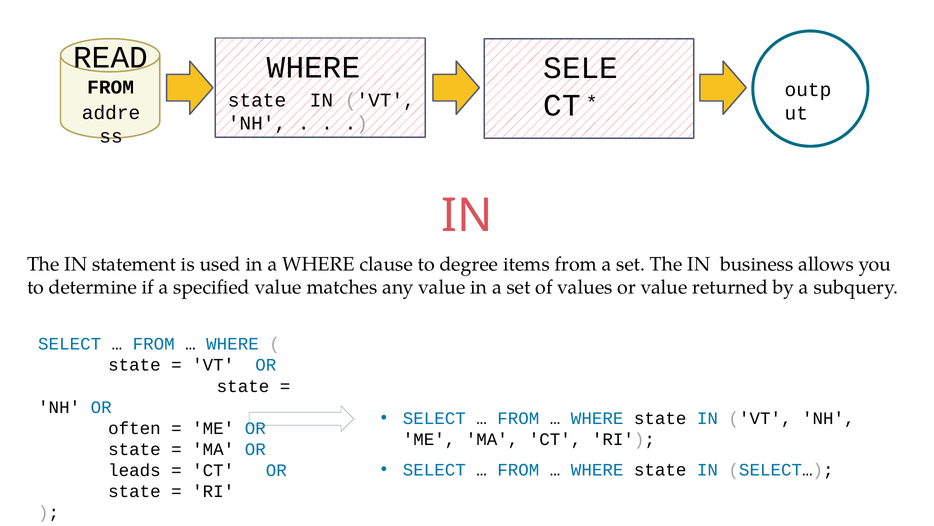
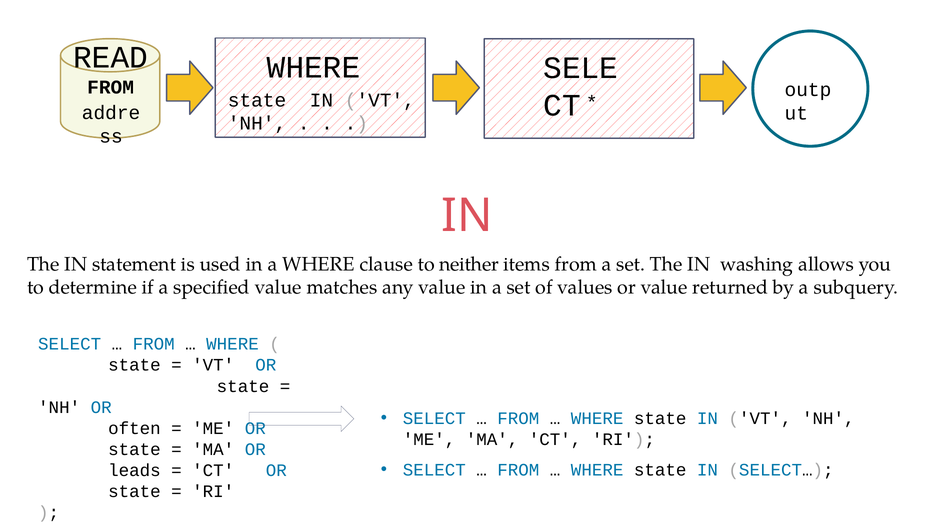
degree: degree -> neither (469, 264)
business: business -> washing (757, 264)
